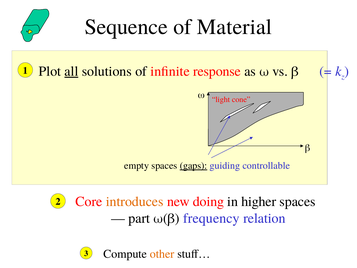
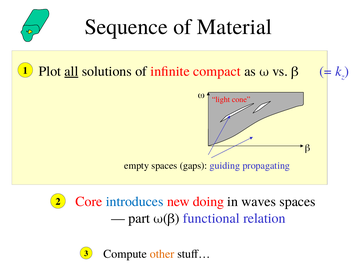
response: response -> compact (217, 71)
gaps underline: present -> none (193, 165)
controllable: controllable -> propagating (266, 165)
introduces colour: orange -> blue (135, 201)
higher: higher -> waves (259, 201)
frequency: frequency -> functional (211, 218)
